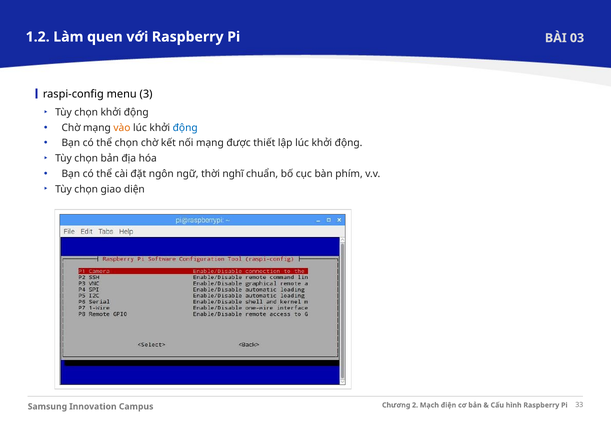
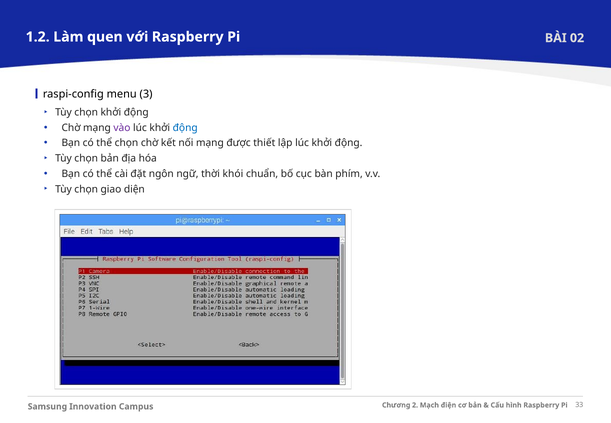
03: 03 -> 02 (577, 38)
vào colour: orange -> purple (122, 128)
nghĩ: nghĩ -> khói (233, 174)
